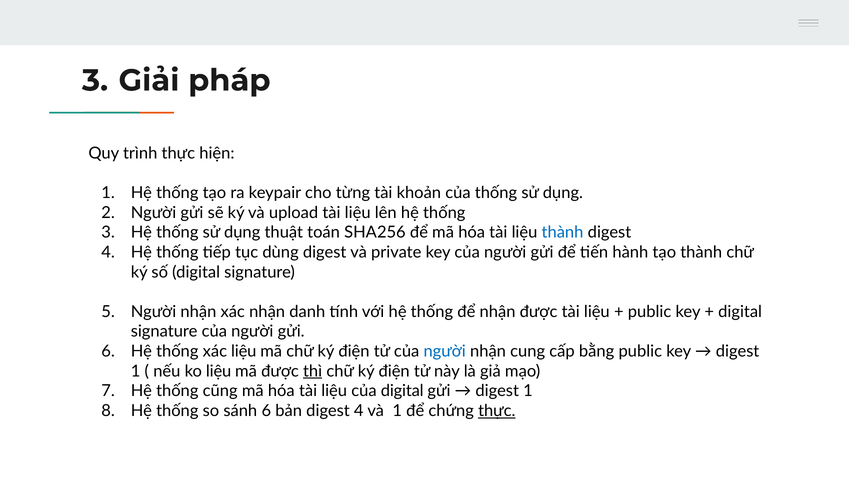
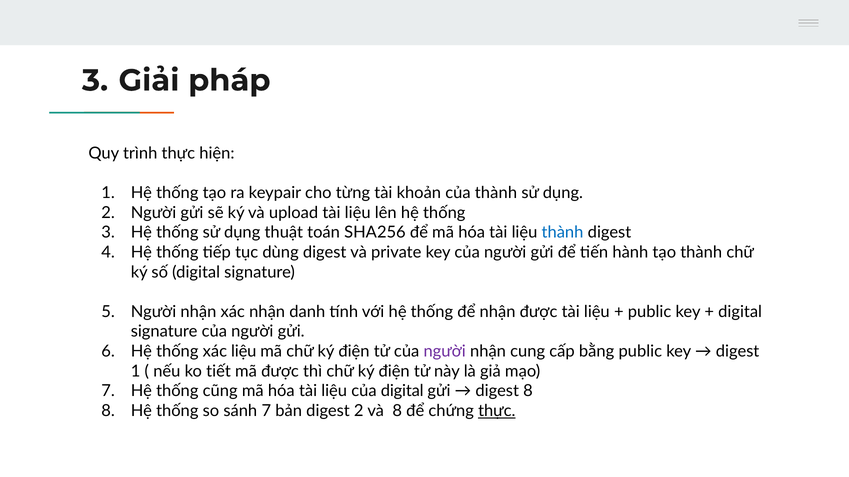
của thống: thống -> thành (496, 193)
người colour: blue -> purple (445, 352)
ko liệu: liệu -> tiết (218, 372)
thì underline: present -> none (313, 372)
1: 1 -> 8 (528, 391)
sánh 6: 6 -> 7 (266, 411)
bản digest 4: 4 -> 2 (359, 411)
và 1: 1 -> 8 (397, 411)
